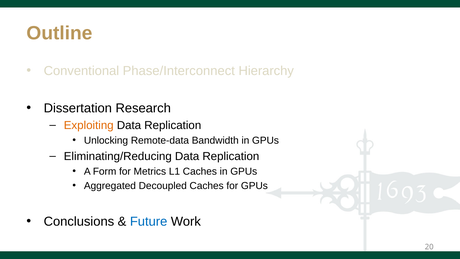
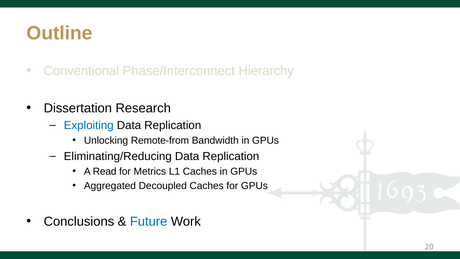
Exploiting colour: orange -> blue (89, 125)
Remote-data: Remote-data -> Remote-from (160, 140)
Form: Form -> Read (105, 171)
